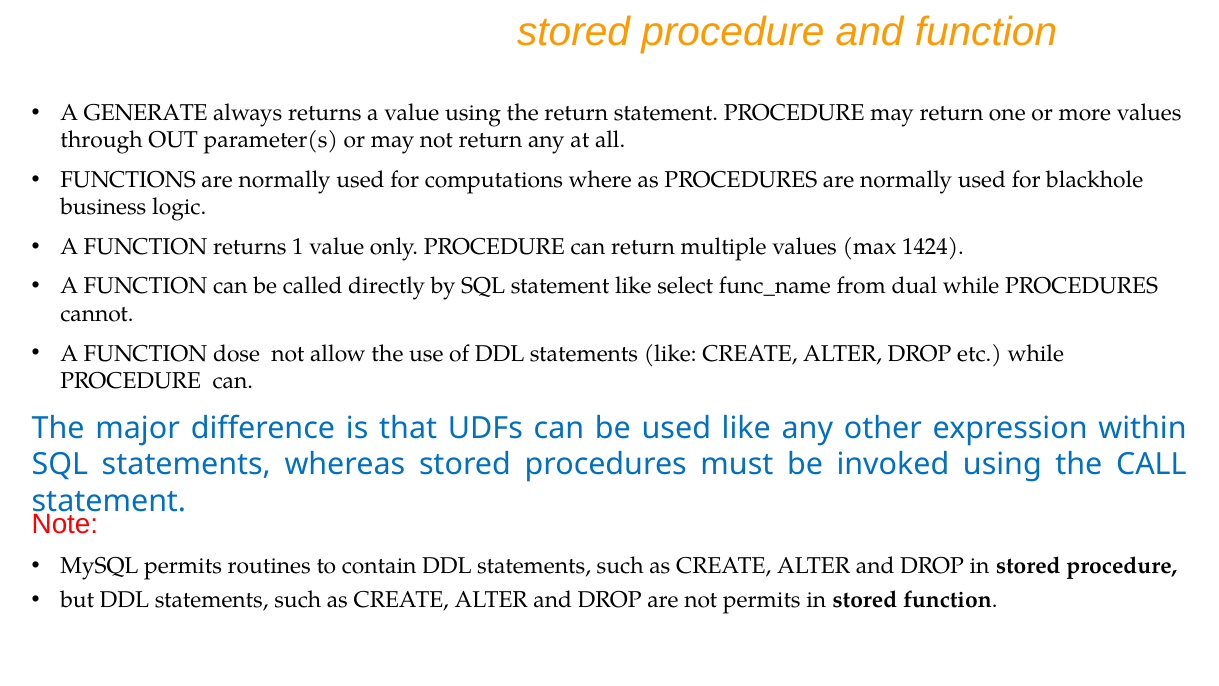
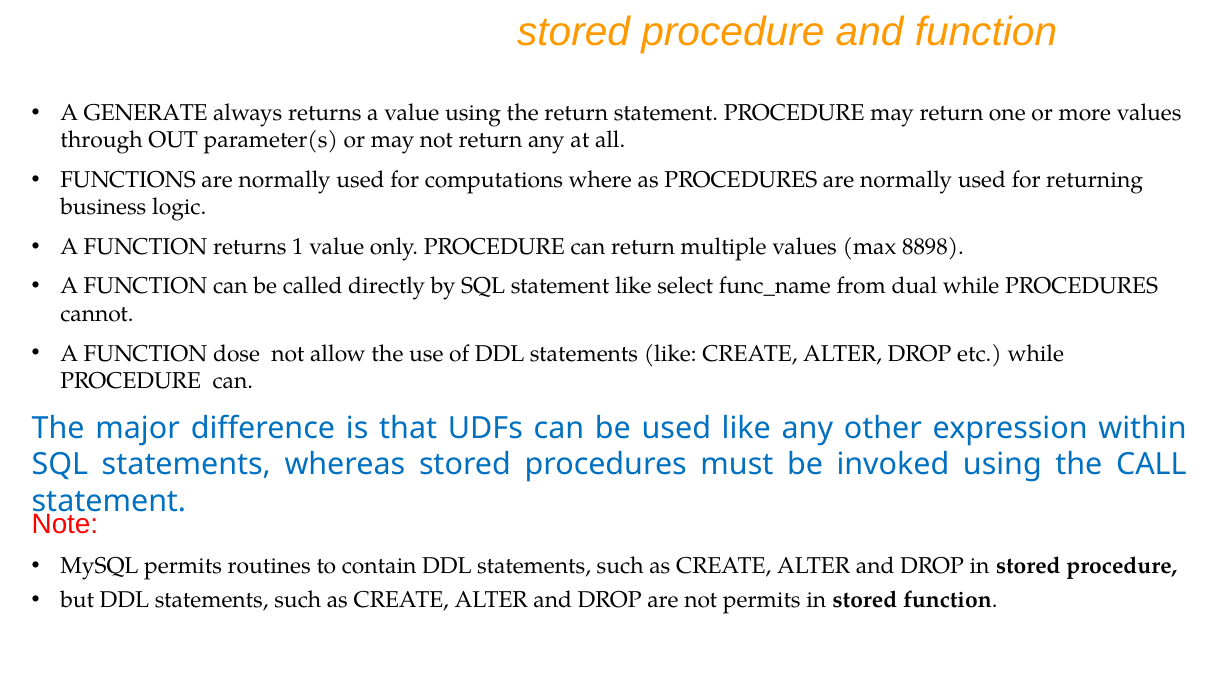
blackhole: blackhole -> returning (1095, 180)
1424: 1424 -> 8898 (933, 247)
